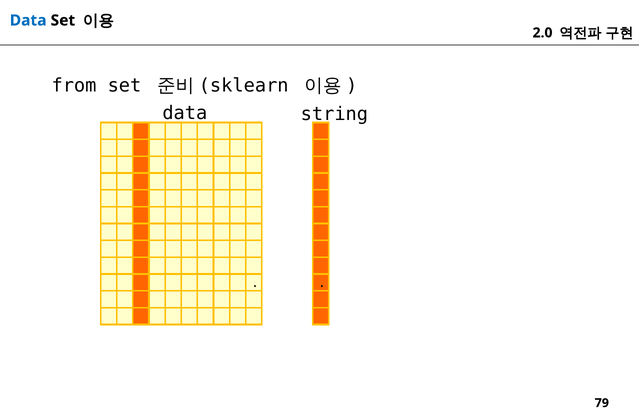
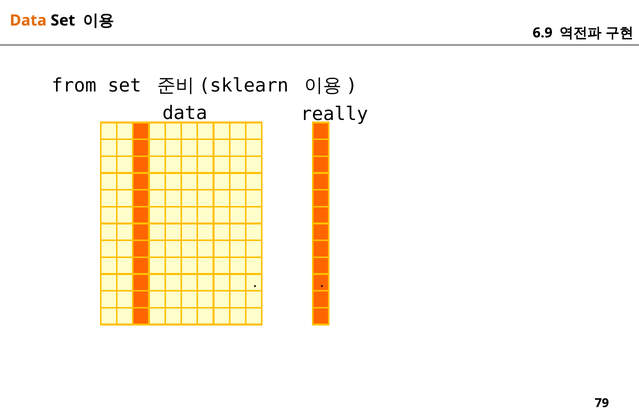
Data colour: blue -> orange (28, 20)
2.0: 2.0 -> 6.9 (543, 33)
string: string -> really (334, 114)
